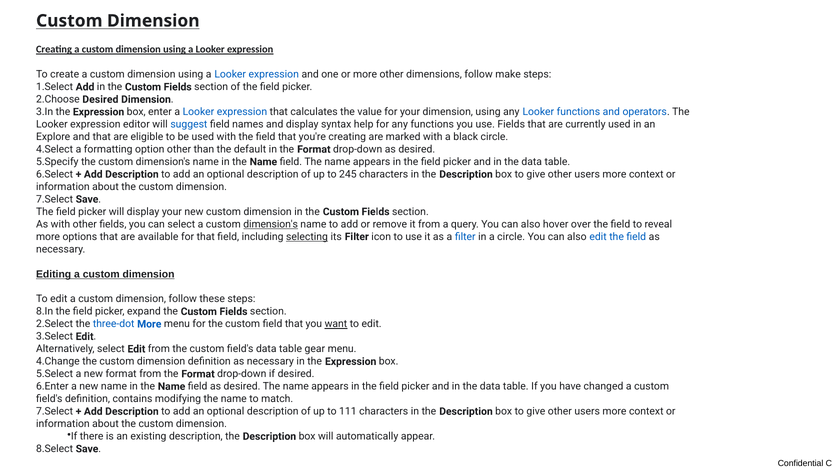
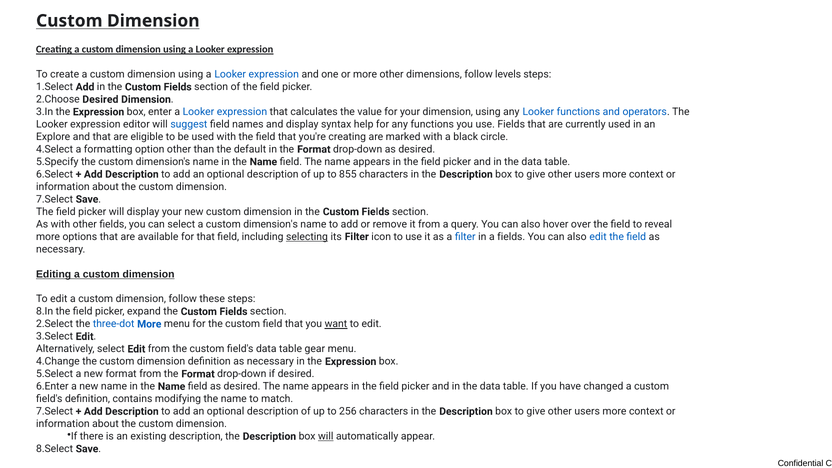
make: make -> levels (508, 74)
245: 245 -> 855 (348, 174)
dimension's underline: present -> none (271, 224)
a circle: circle -> fields (511, 237)
111: 111 -> 256 (348, 411)
will underline: none -> present (326, 436)
